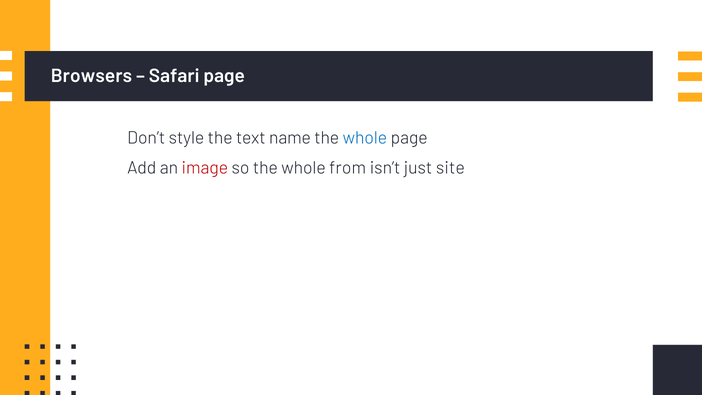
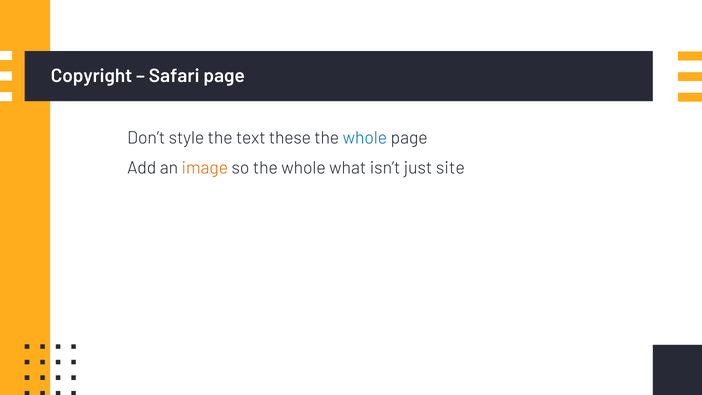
Browsers: Browsers -> Copyright (92, 76)
name: name -> these (290, 138)
image colour: red -> orange (205, 168)
from: from -> what (348, 168)
